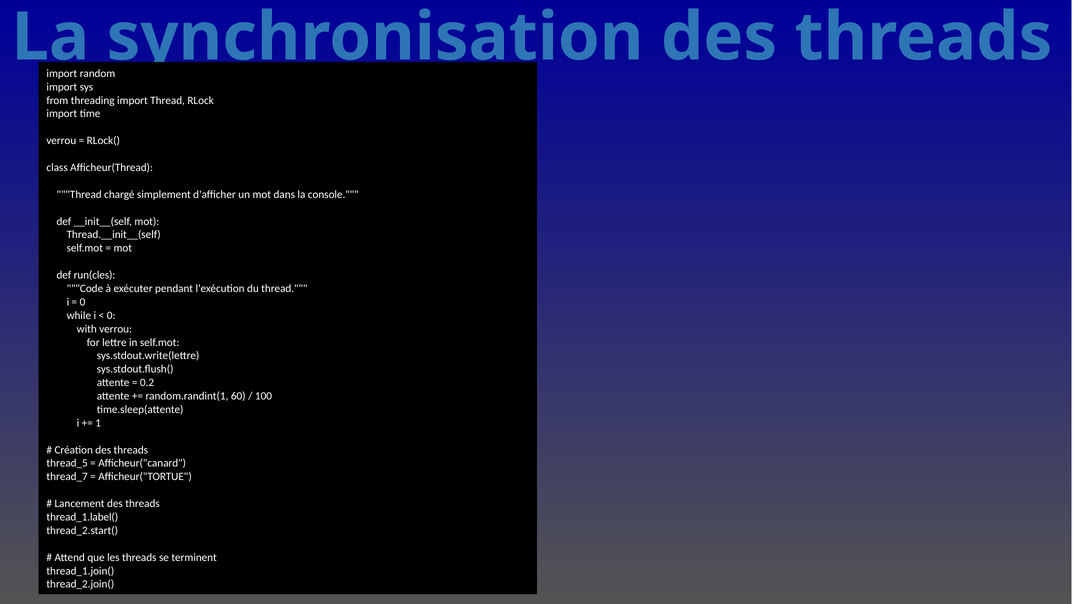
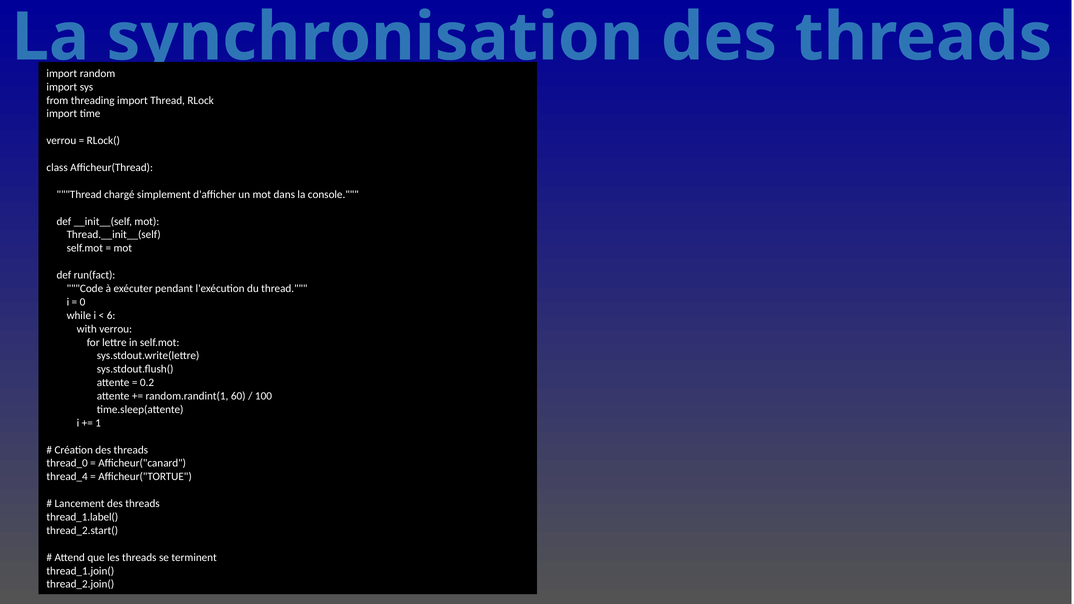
run(cles: run(cles -> run(fact (95, 275)
0: 0 -> 6 (111, 315)
thread_5: thread_5 -> thread_0 (67, 463)
thread_7: thread_7 -> thread_4 (67, 477)
